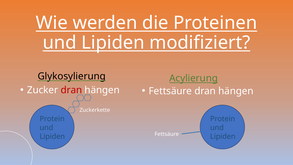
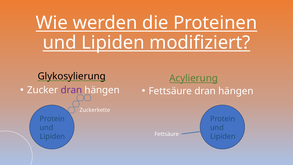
dran colour: red -> purple (71, 90)
